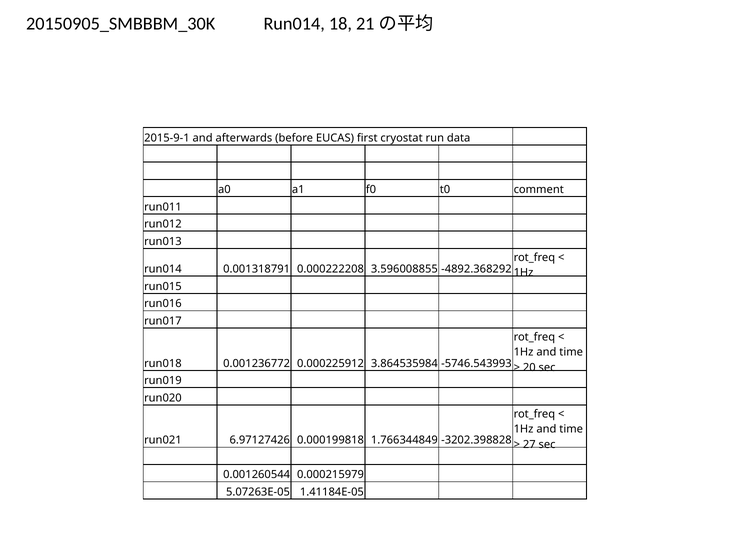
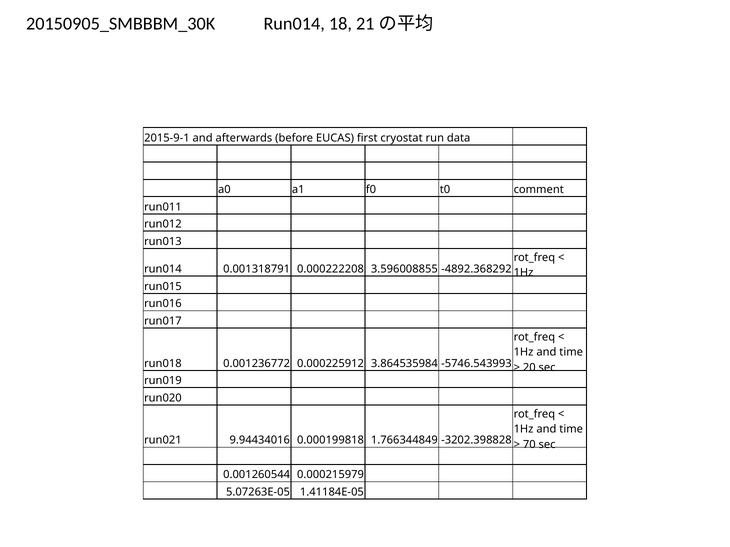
6.97127426: 6.97127426 -> 9.94434016 (260, 441)
27: 27 -> 70 (529, 445)
